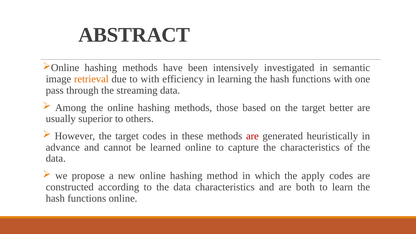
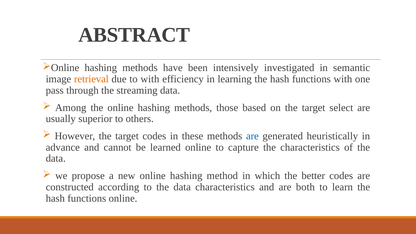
better: better -> select (341, 108)
are colour: red -> blue (252, 136)
apply: apply -> better (313, 176)
